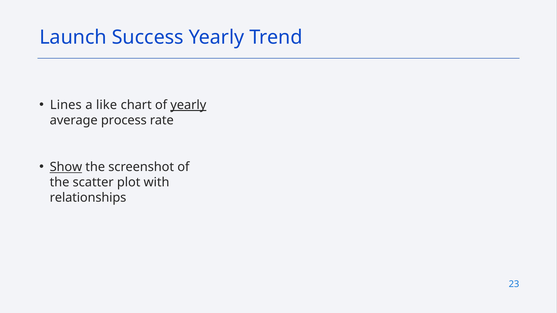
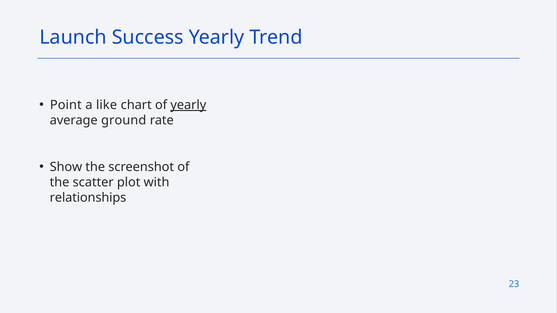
Lines: Lines -> Point (66, 105)
process: process -> ground (124, 120)
Show underline: present -> none (66, 167)
